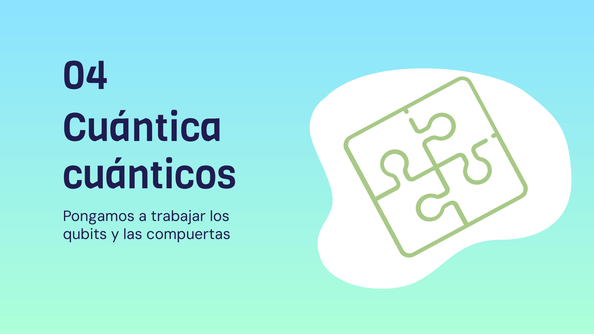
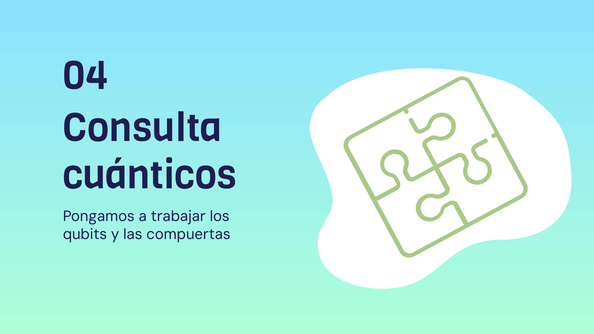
Cuántica: Cuántica -> Consulta (143, 128)
